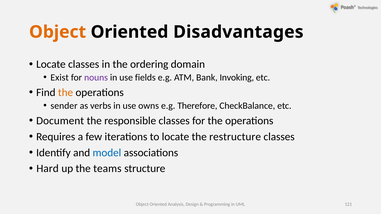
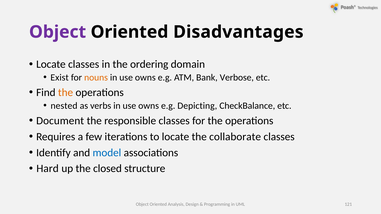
Object colour: orange -> purple (58, 32)
nouns colour: purple -> orange (96, 78)
fields: fields -> owns (145, 78)
Invoking: Invoking -> Verbose (237, 78)
sender: sender -> nested (64, 106)
Therefore: Therefore -> Depicting (197, 106)
restructure: restructure -> collaborate (235, 137)
teams: teams -> closed (107, 169)
